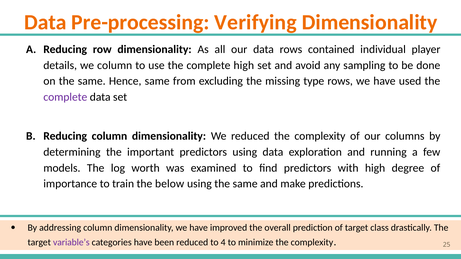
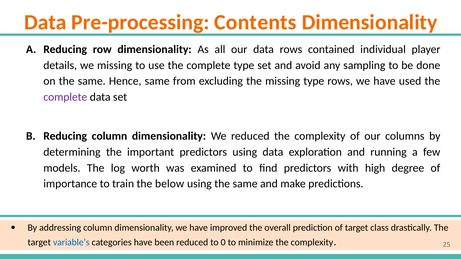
Verifying: Verifying -> Contents (255, 22)
we column: column -> missing (115, 65)
complete high: high -> type (244, 65)
variable’s colour: purple -> blue (71, 243)
4: 4 -> 0 (223, 243)
